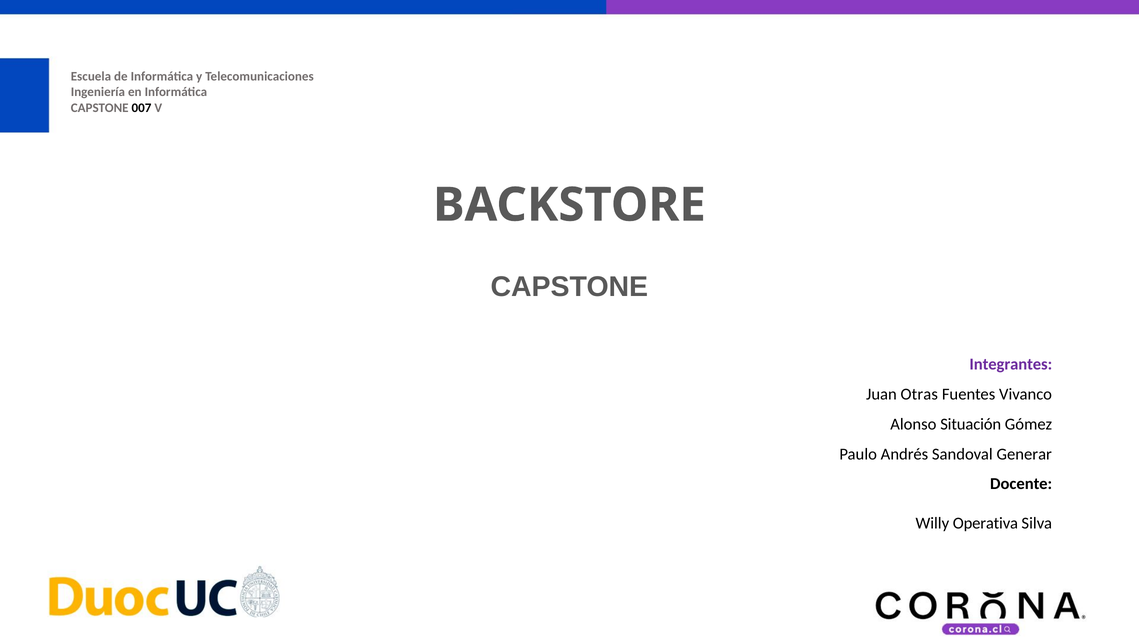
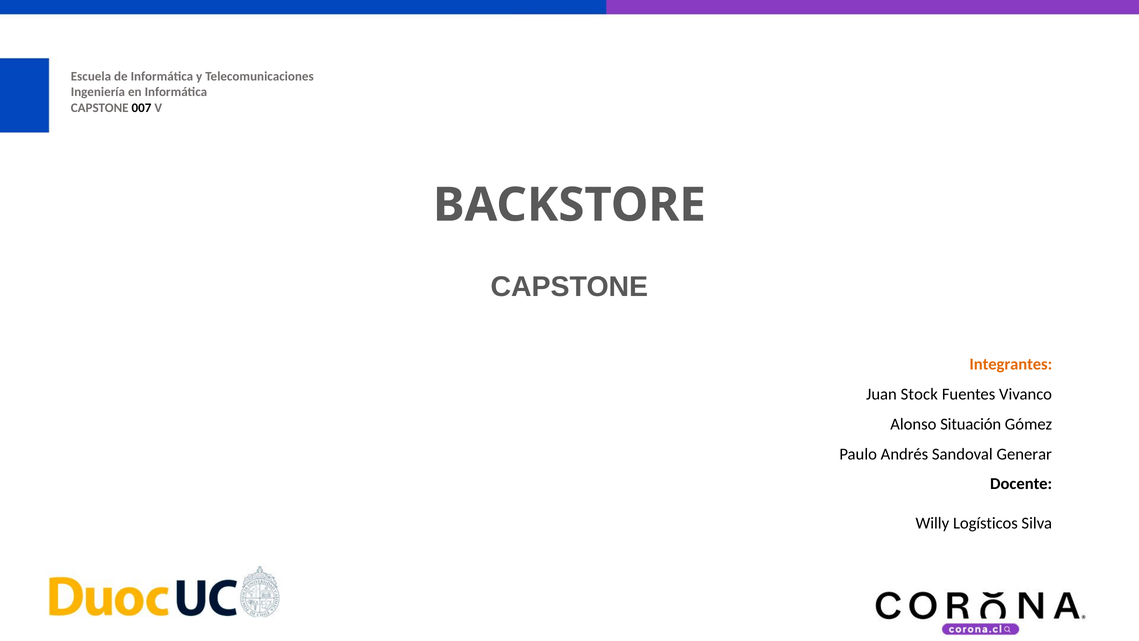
Integrantes colour: purple -> orange (1011, 364)
Otras: Otras -> Stock (919, 394)
Operativa: Operativa -> Logísticos (985, 523)
